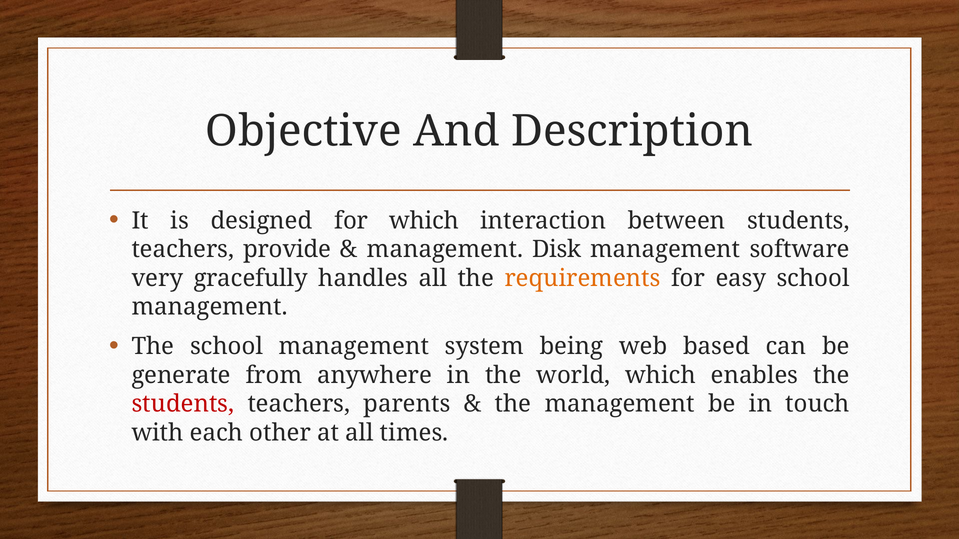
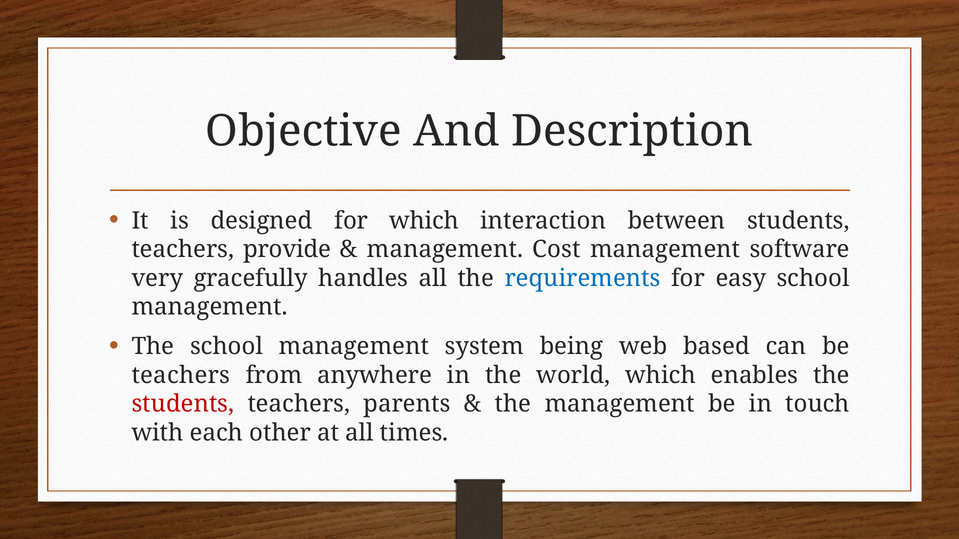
Disk: Disk -> Cost (557, 250)
requirements colour: orange -> blue (583, 278)
generate: generate -> teachers (181, 375)
